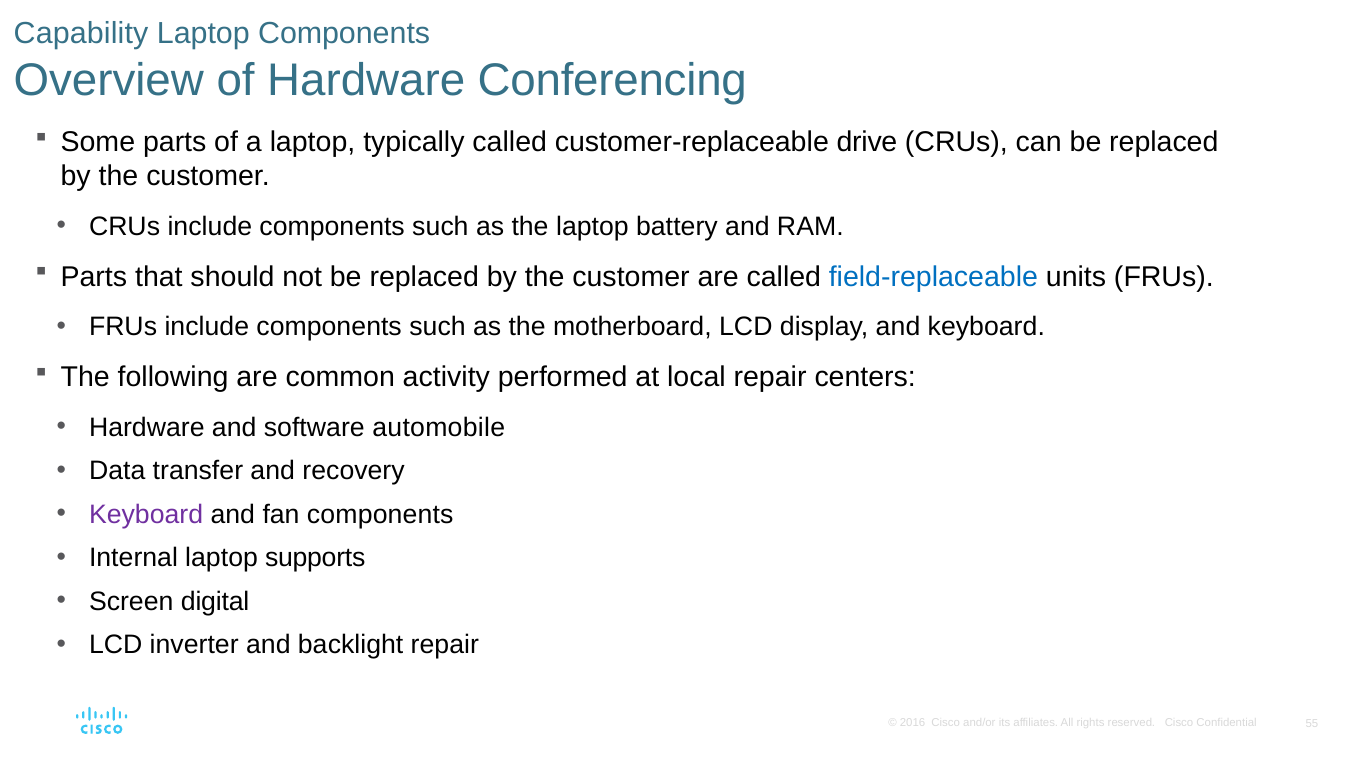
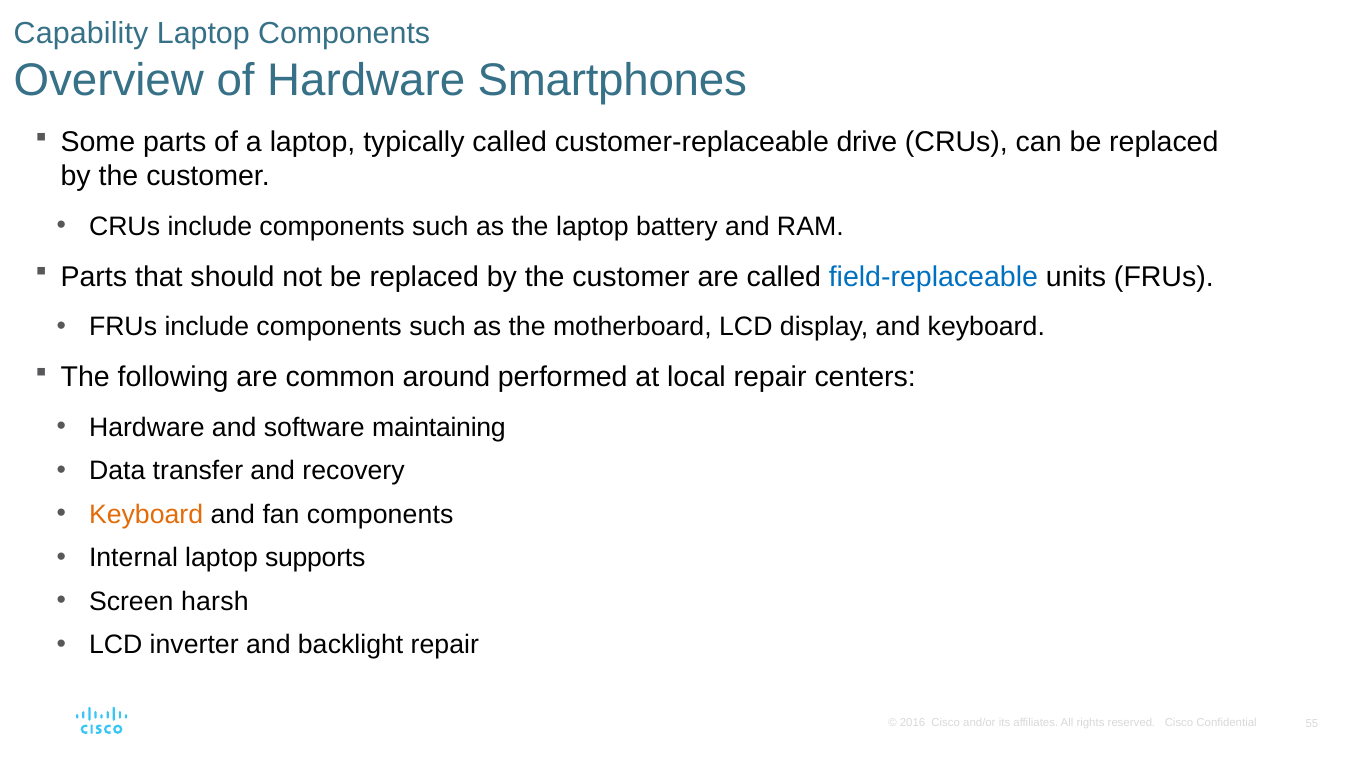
Conferencing: Conferencing -> Smartphones (612, 81)
activity: activity -> around (446, 377)
automobile: automobile -> maintaining (439, 427)
Keyboard colour: purple -> orange (146, 514)
digital: digital -> harsh (215, 601)
